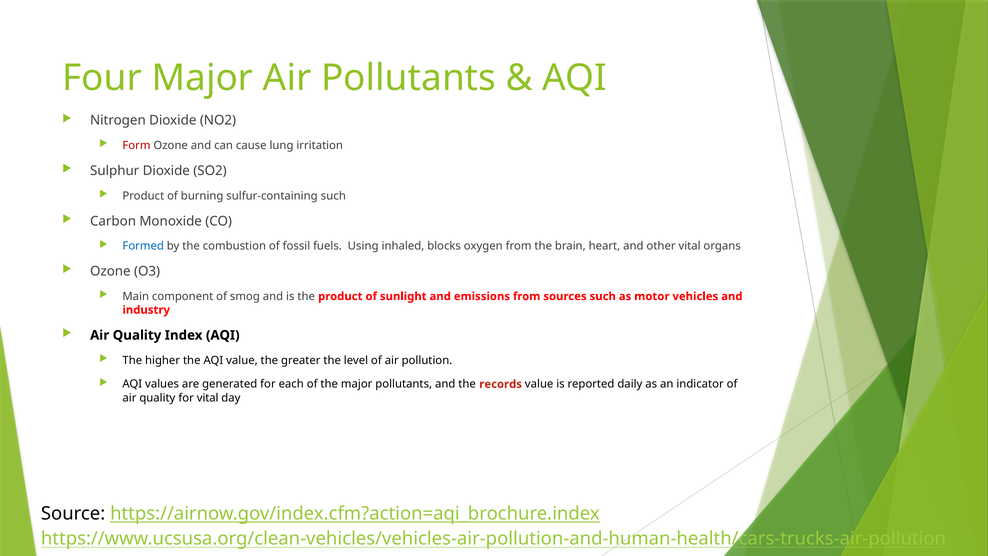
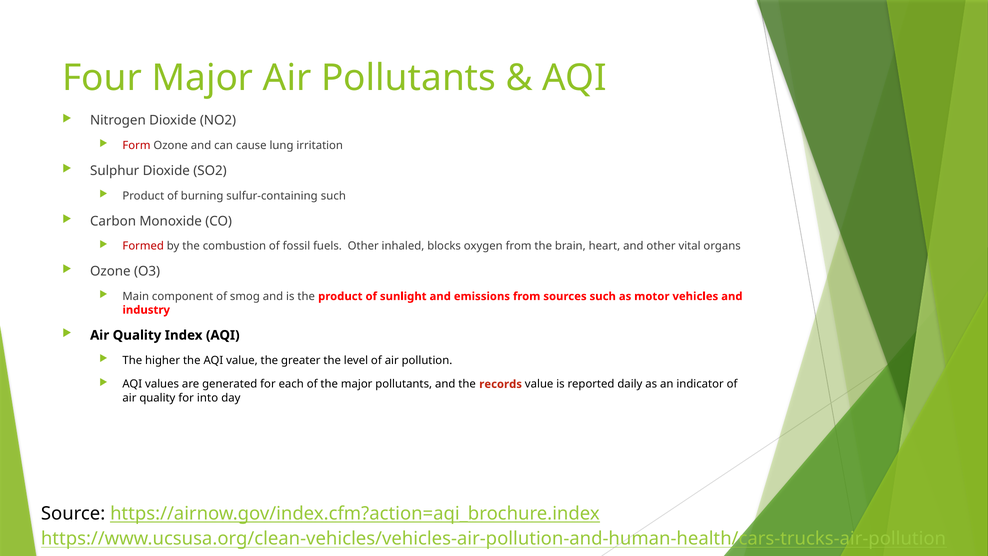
Formed colour: blue -> red (143, 246)
fuels Using: Using -> Other (363, 246)
for vital: vital -> into (208, 398)
